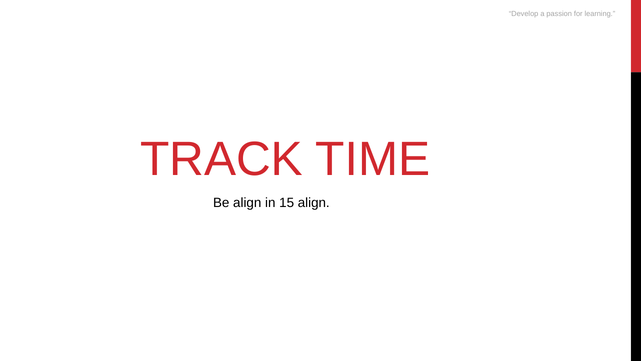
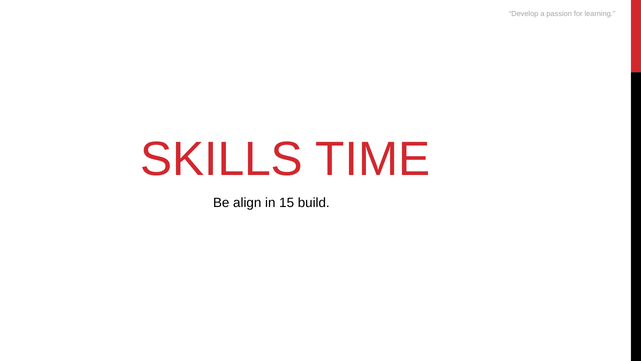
TRACK: TRACK -> SKILLS (222, 159)
15 align: align -> build (314, 203)
